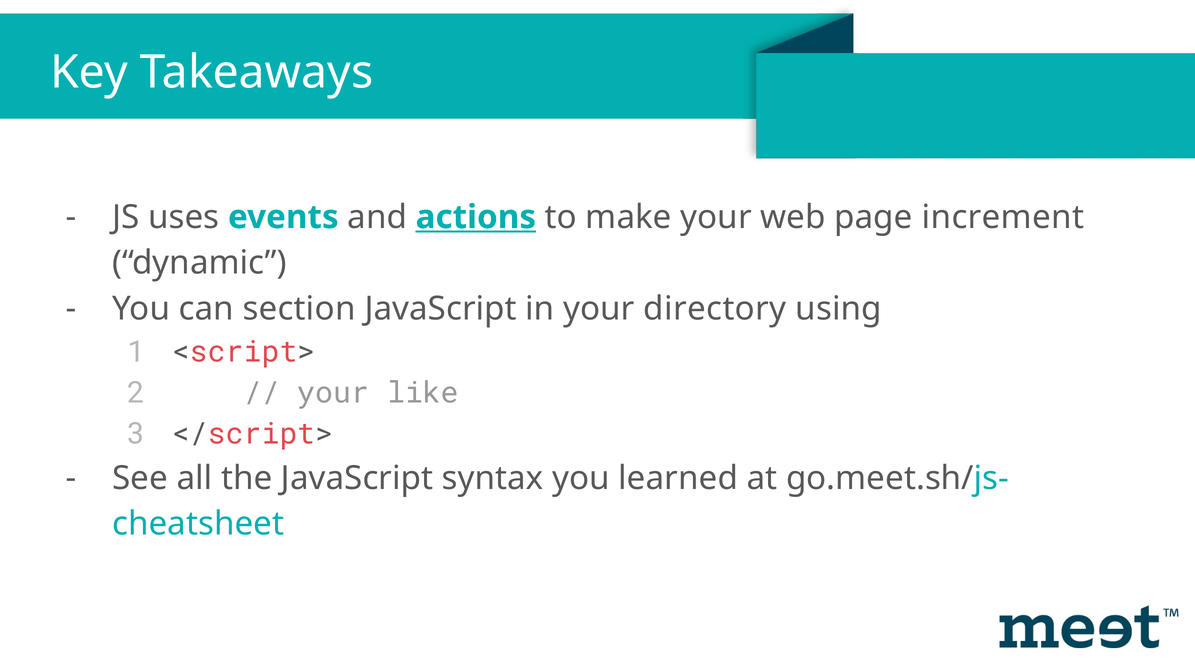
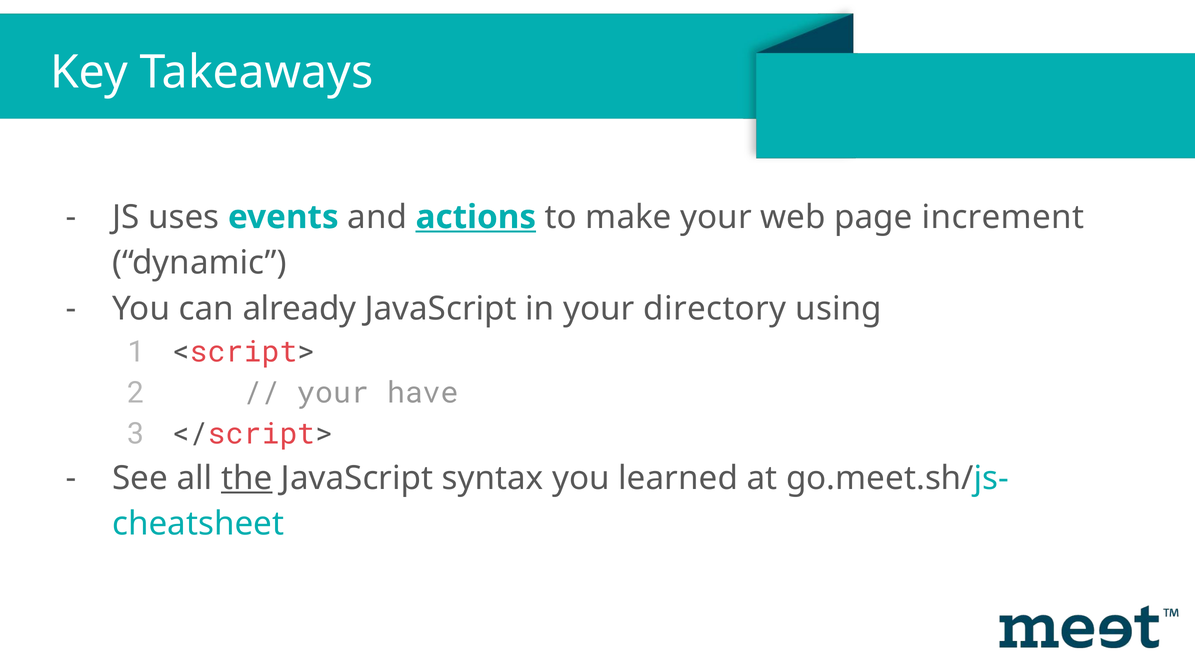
section: section -> already (299, 309)
like: like -> have (423, 393)
the underline: none -> present (247, 478)
